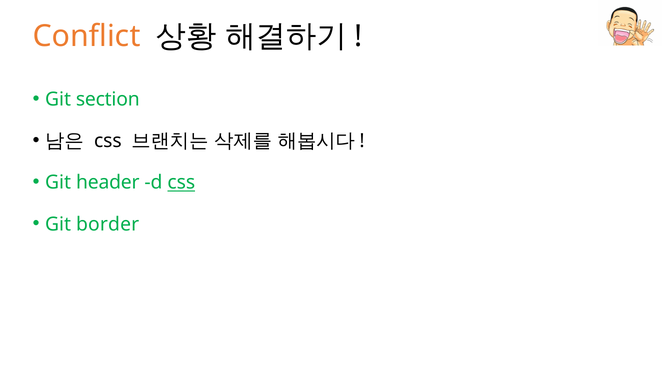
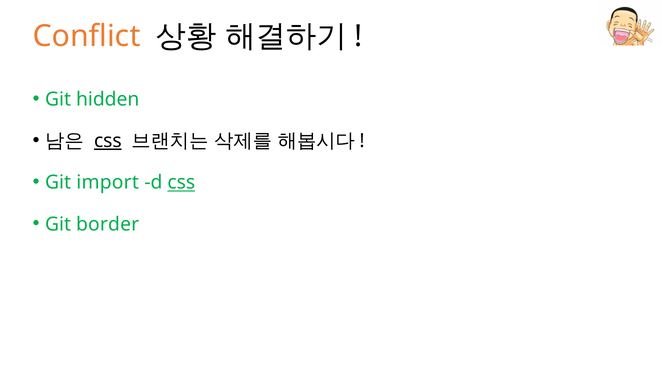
section: section -> hidden (108, 99)
css underline: none -> present (108, 141)
header: header -> import (108, 182)
